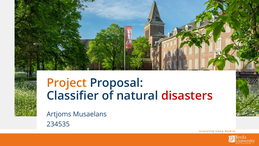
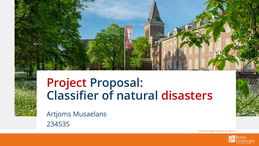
Project colour: orange -> red (67, 83)
